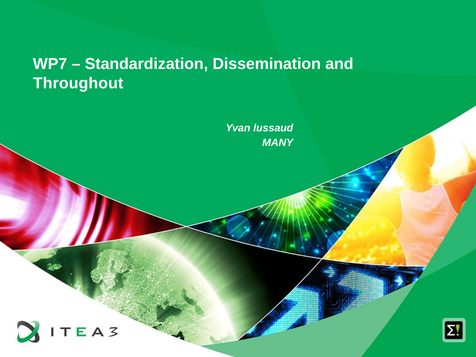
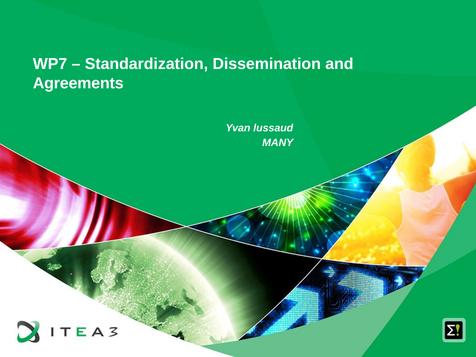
Throughout: Throughout -> Agreements (78, 83)
